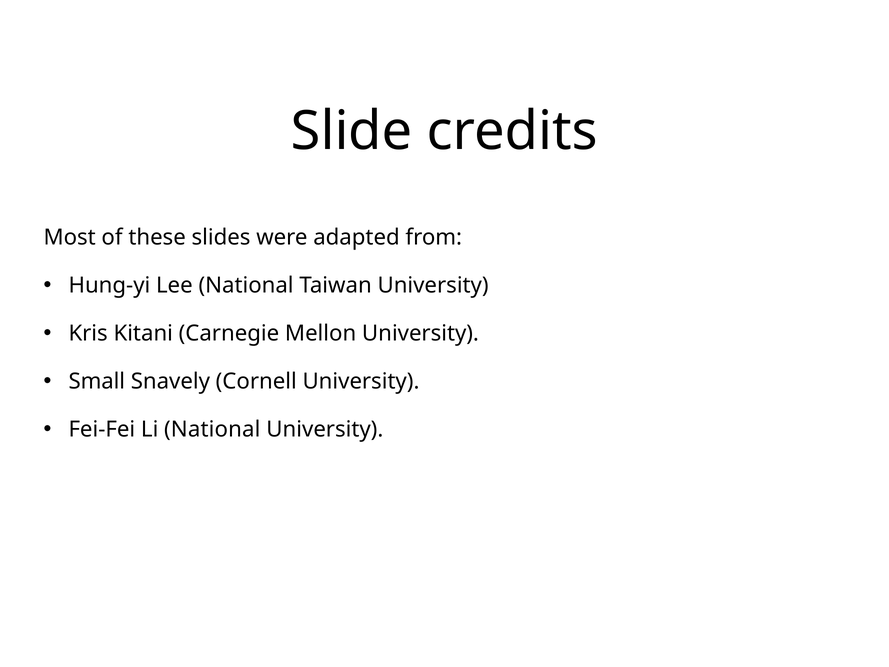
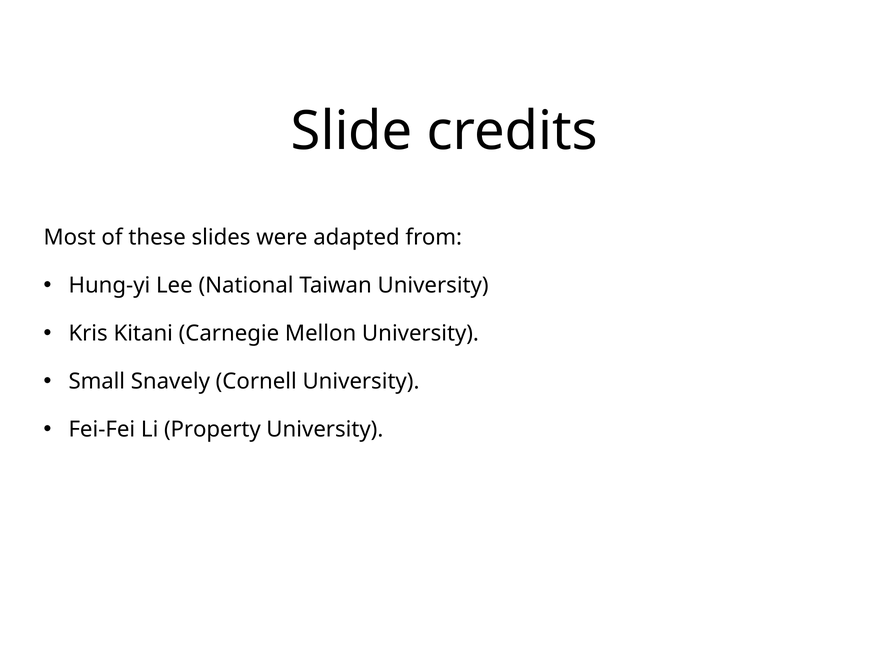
Li National: National -> Property (212, 429)
